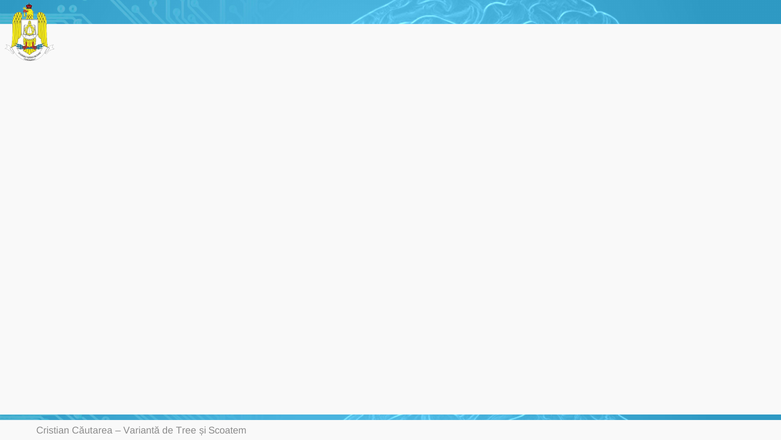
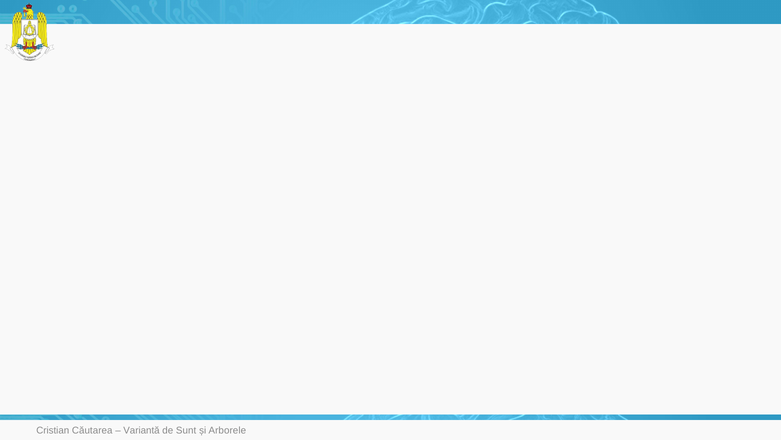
Tree: Tree -> Sunt (186, 430)
Scoatem: Scoatem -> Arborele (227, 430)
